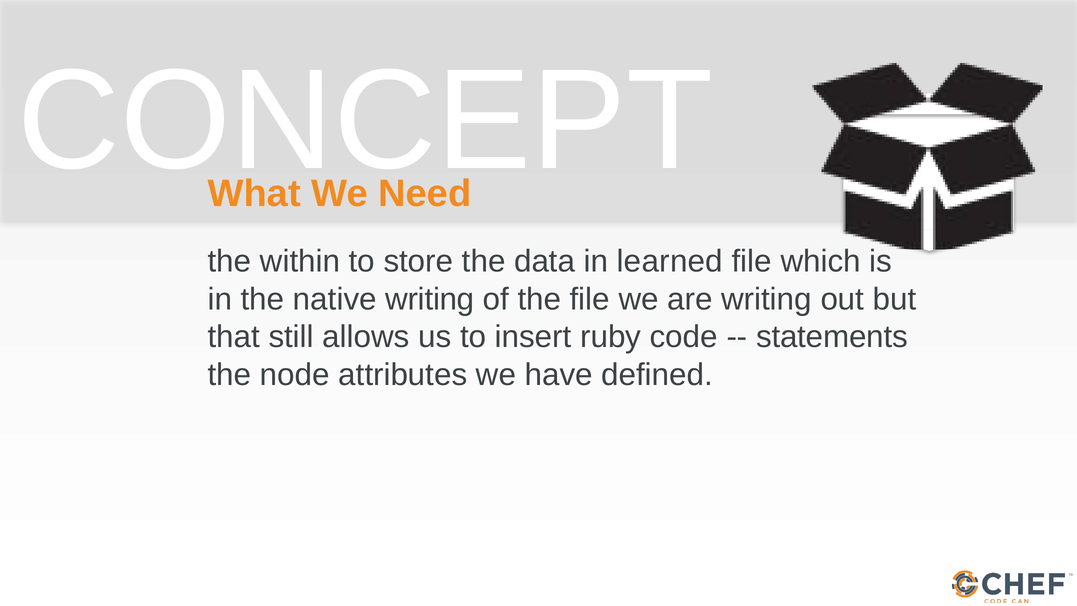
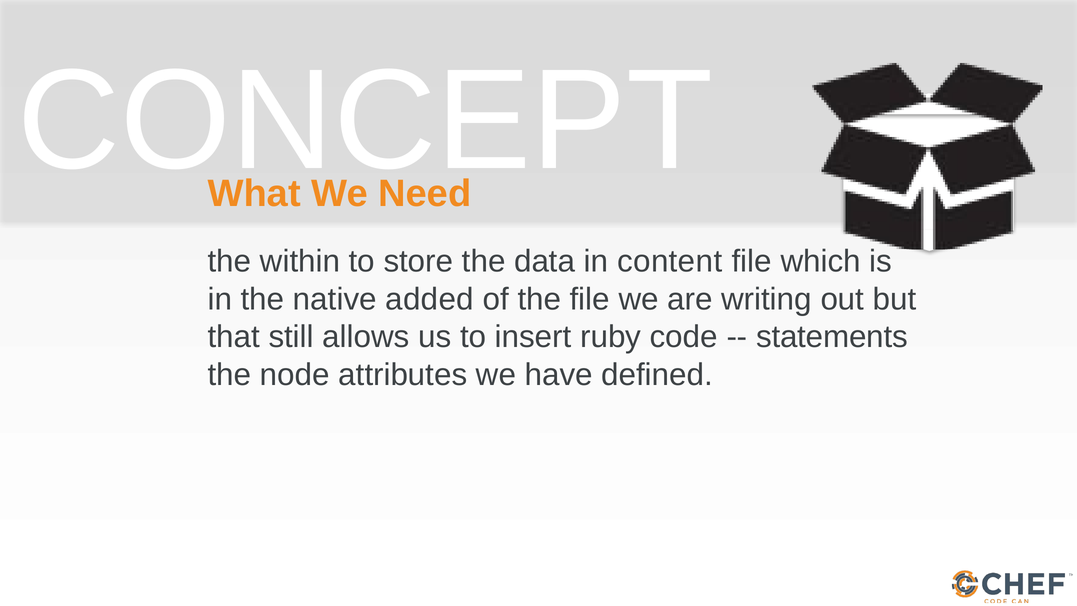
learned: learned -> content (670, 261)
native writing: writing -> added (430, 299)
